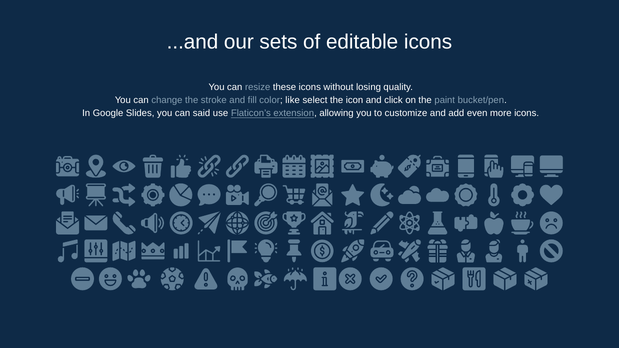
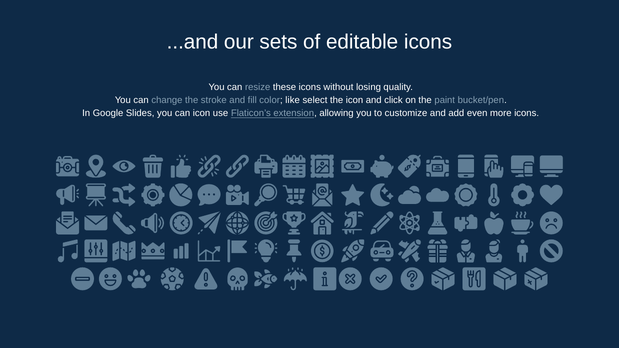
can said: said -> icon (201, 113)
